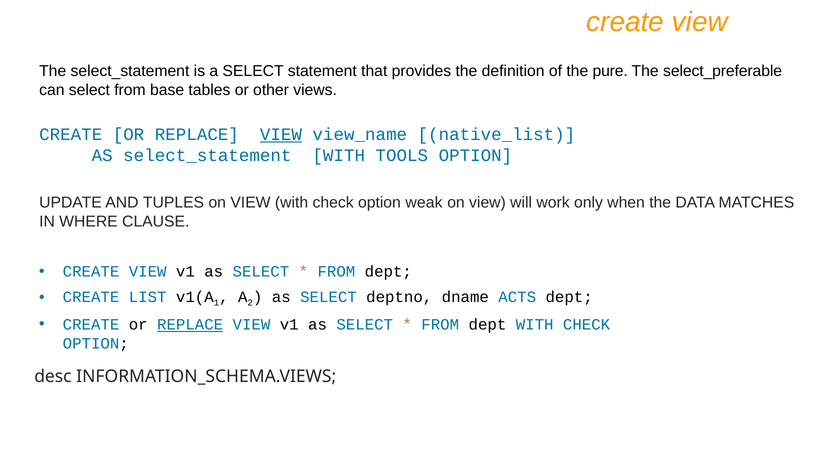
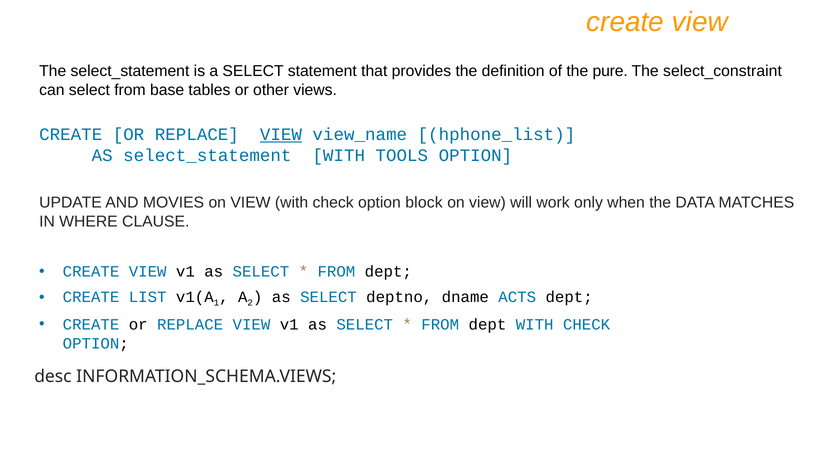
select_preferable: select_preferable -> select_constraint (722, 71)
native_list: native_list -> hphone_list (496, 134)
TUPLES: TUPLES -> MOVIES (174, 203)
weak: weak -> block (424, 203)
REPLACE underline: present -> none (190, 325)
